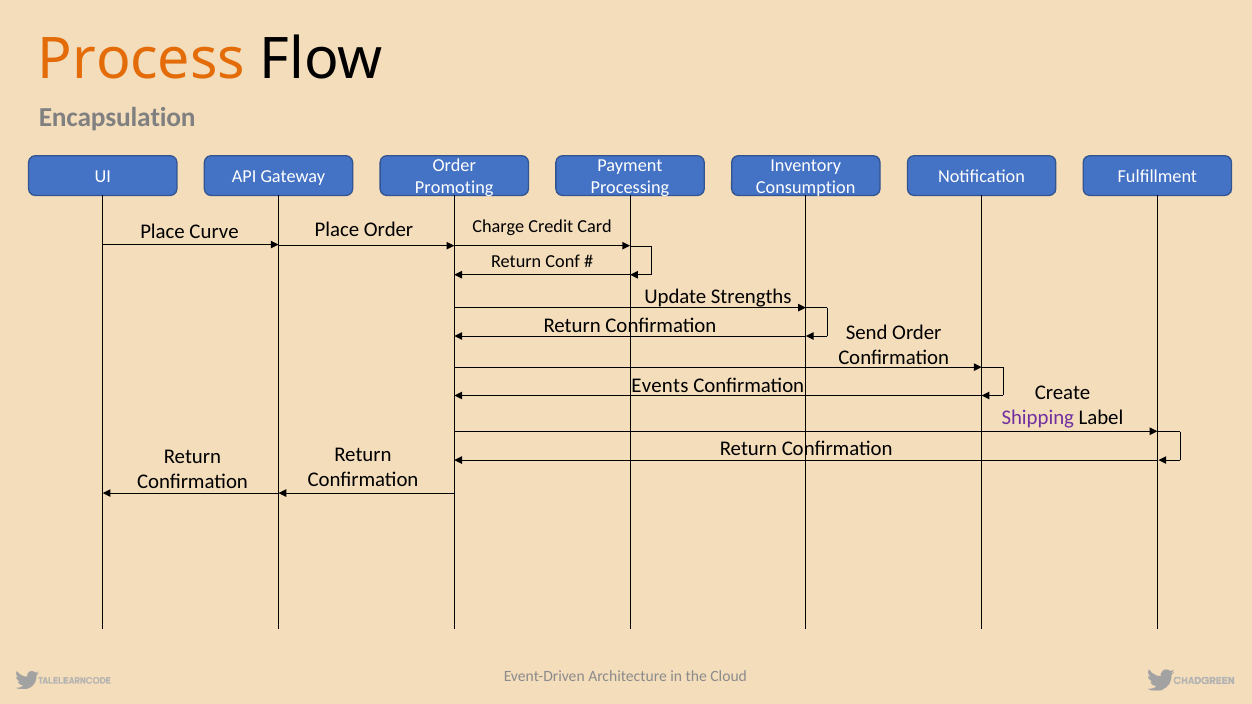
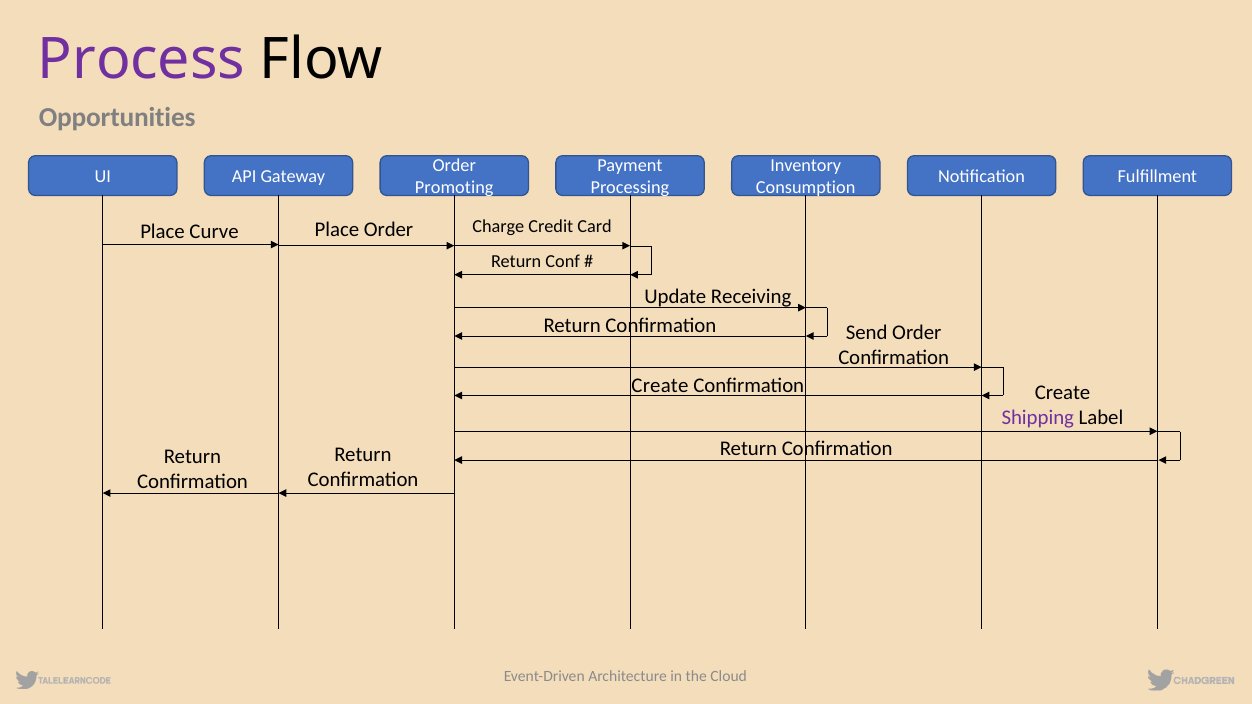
Process colour: orange -> purple (141, 60)
Encapsulation: Encapsulation -> Opportunities (117, 117)
Strengths: Strengths -> Receiving (751, 296)
Events: Events -> Create (660, 385)
